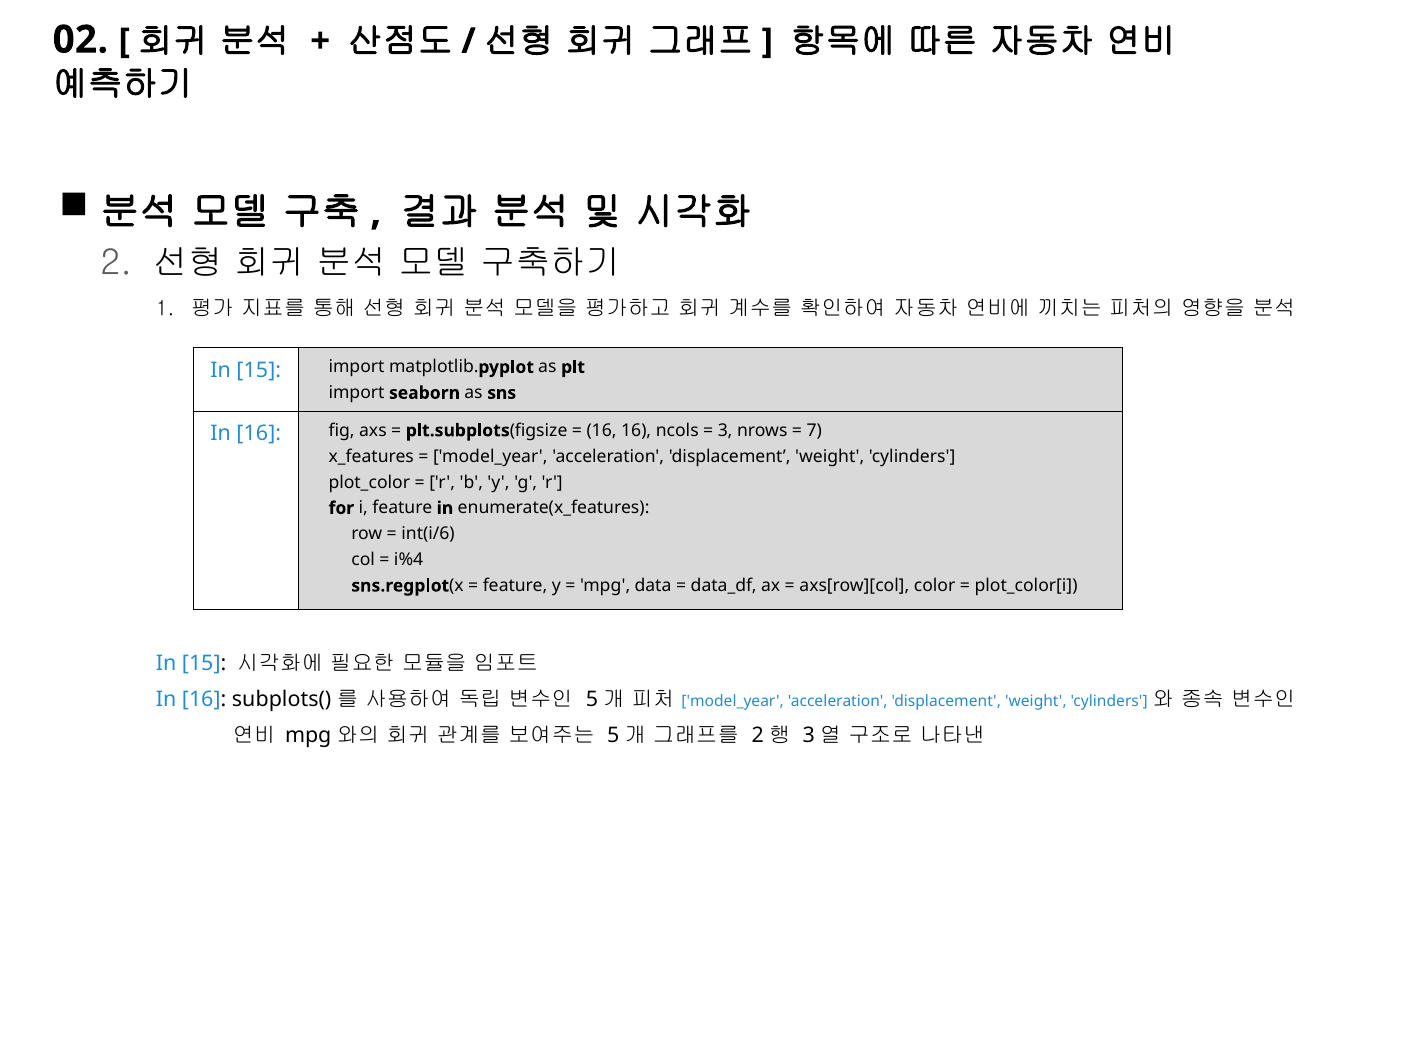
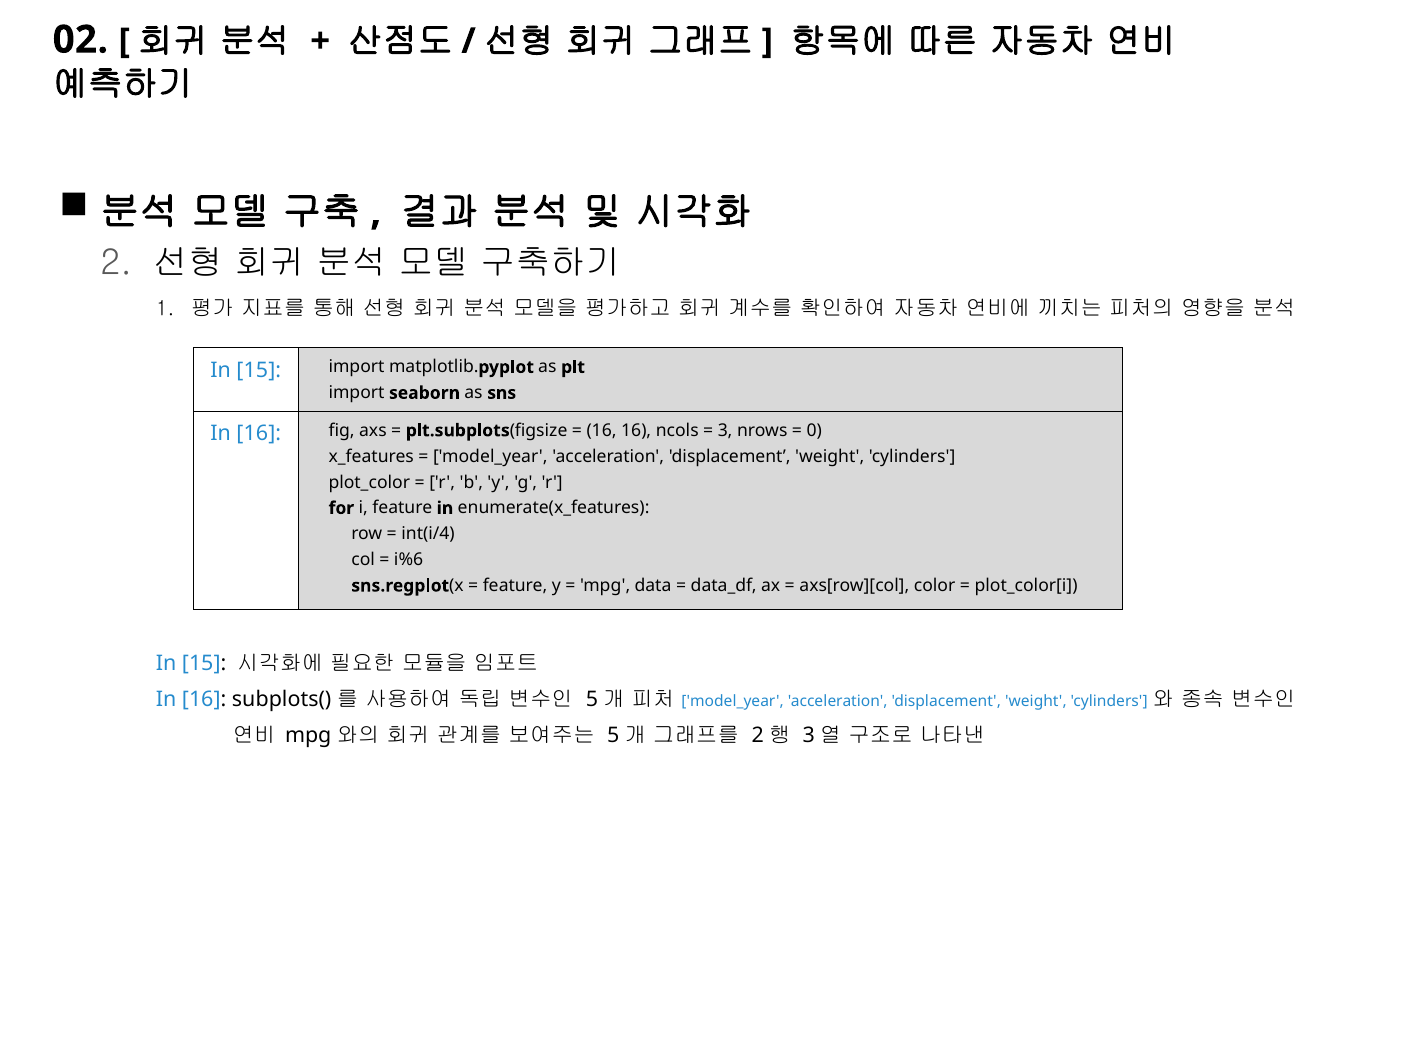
7: 7 -> 0 (814, 430)
int(i/6: int(i/6 -> int(i/4 (428, 534)
i%4: i%4 -> i%6 (409, 560)
